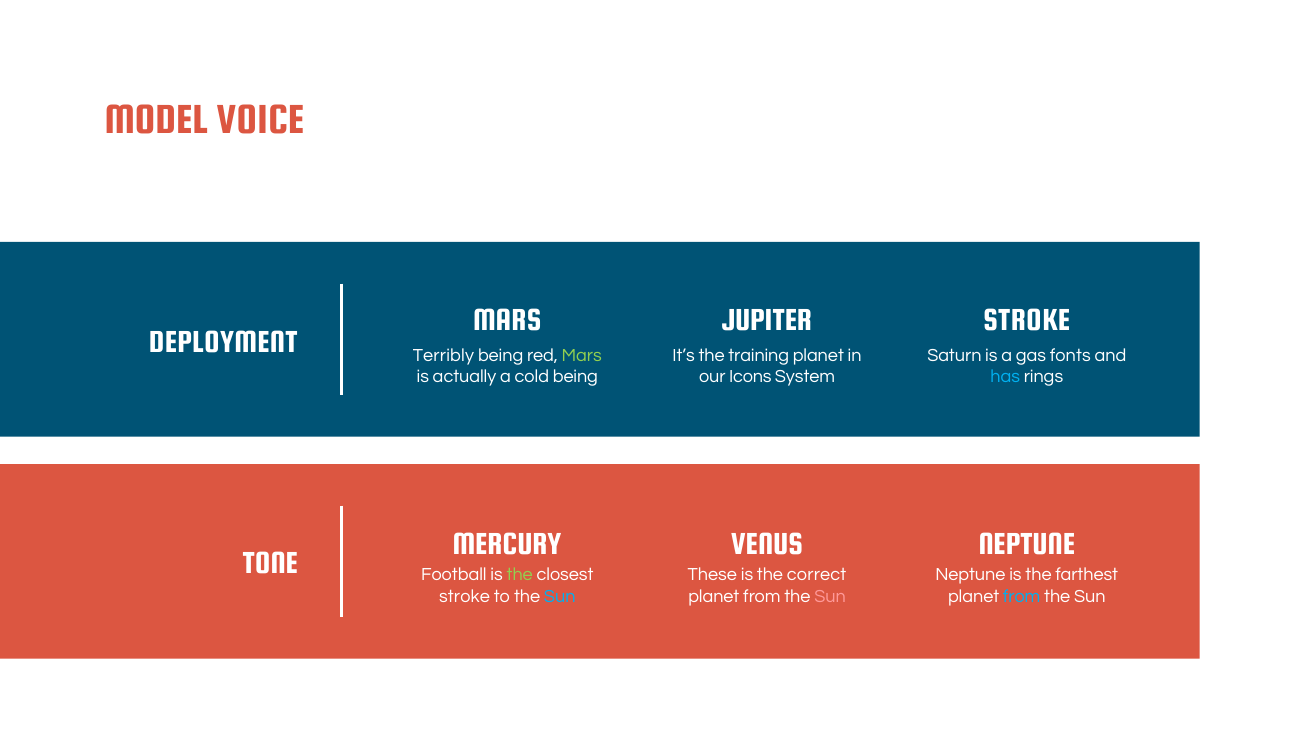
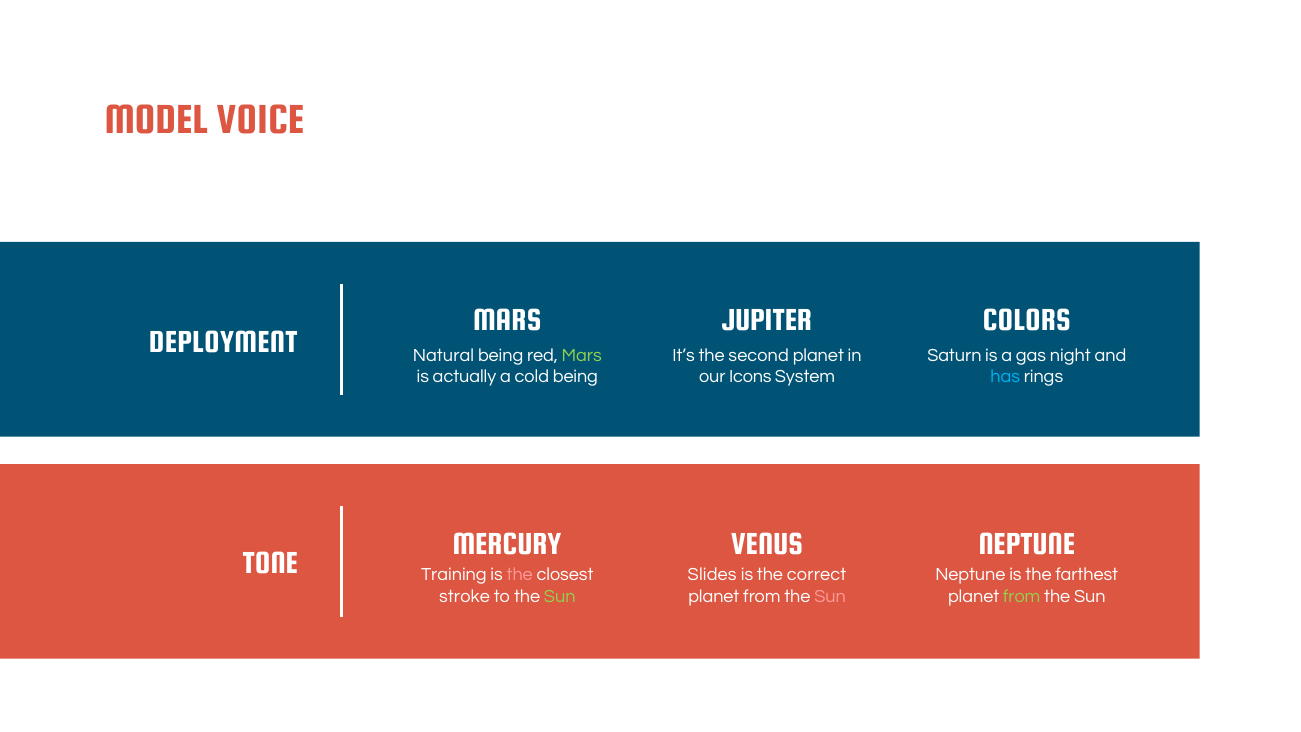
STROKE: STROKE -> COLORS (1027, 320)
Terribly: Terribly -> Natural (443, 355)
training: training -> second (759, 355)
fonts: fonts -> night (1070, 355)
Football: Football -> Training (454, 575)
the colour: light green -> pink (520, 575)
These: These -> Slides (712, 575)
Sun colour: light blue -> light green (560, 596)
from colour: light blue -> light green (1022, 596)
